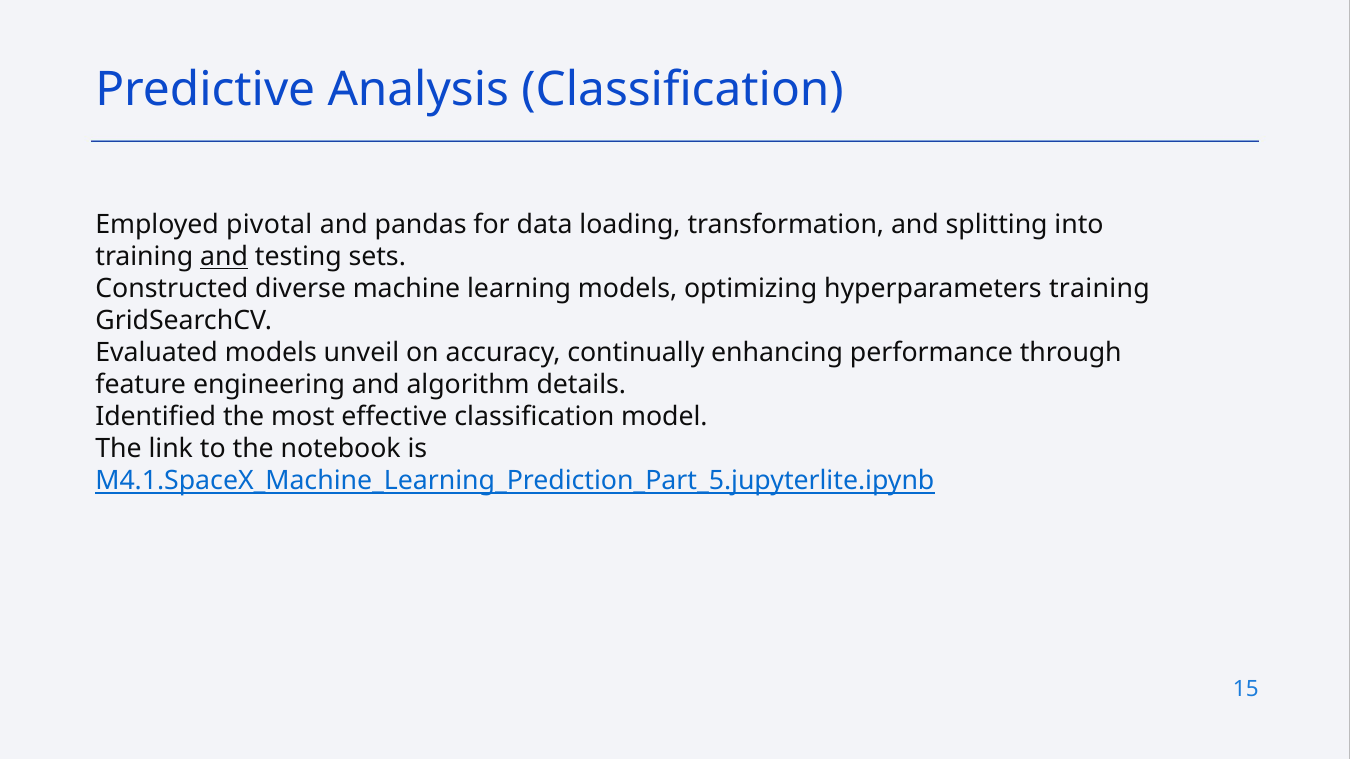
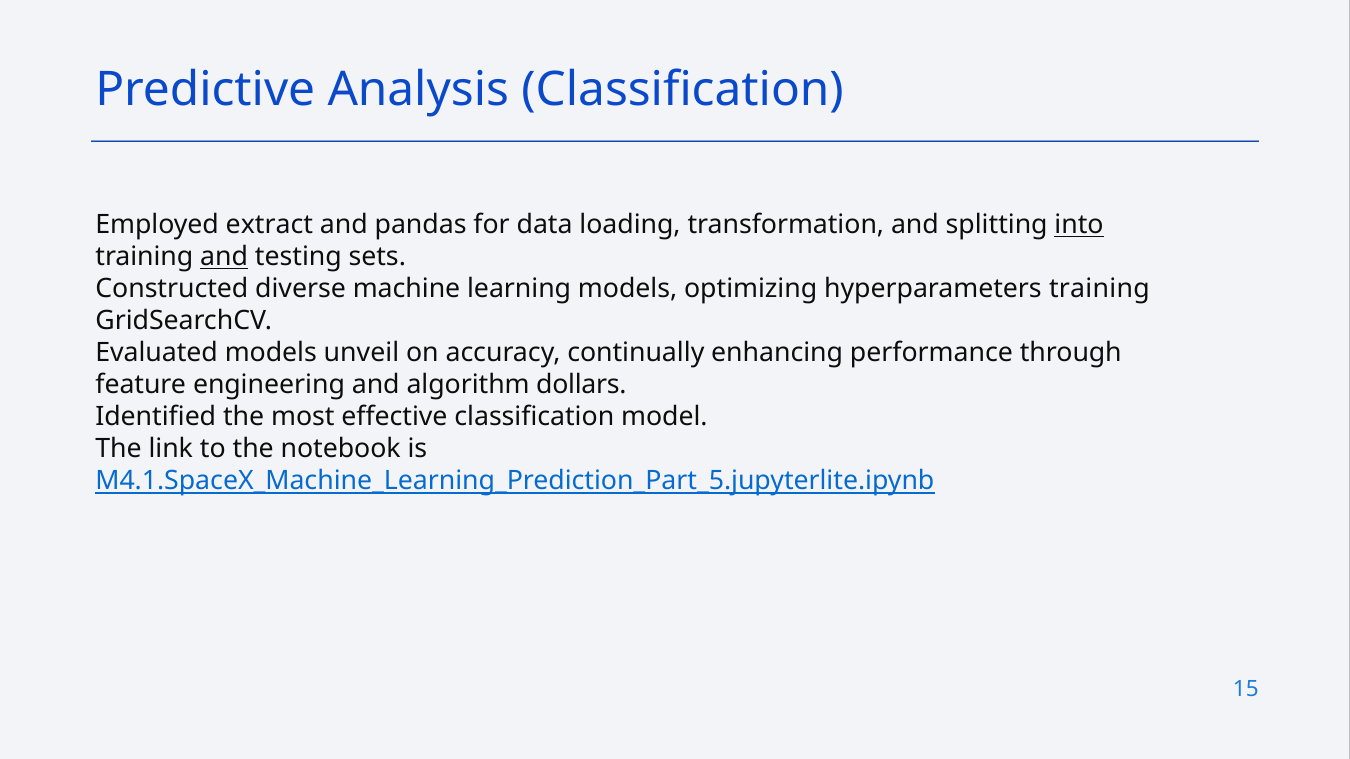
pivotal: pivotal -> extract (269, 225)
into underline: none -> present (1079, 225)
details: details -> dollars (581, 385)
